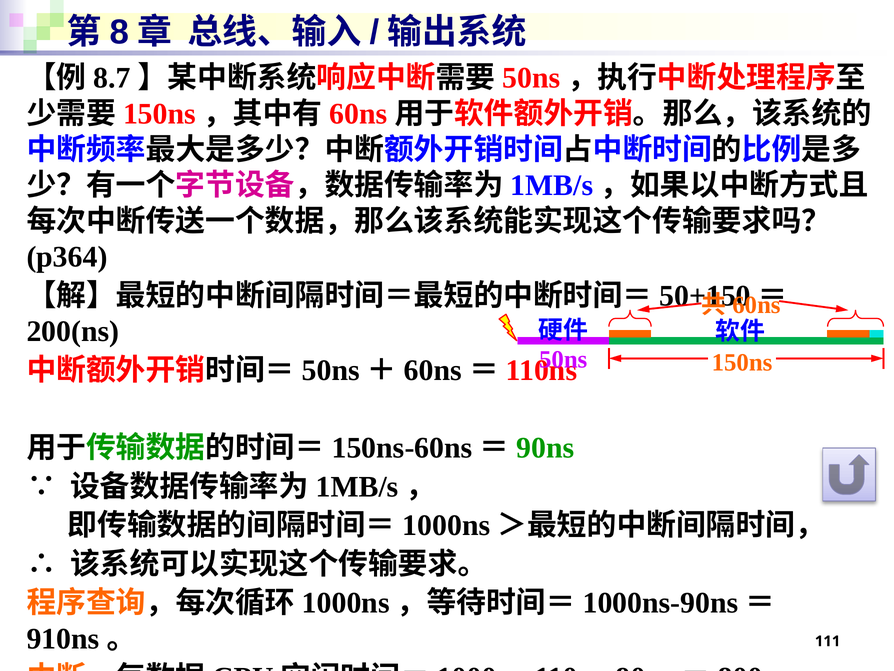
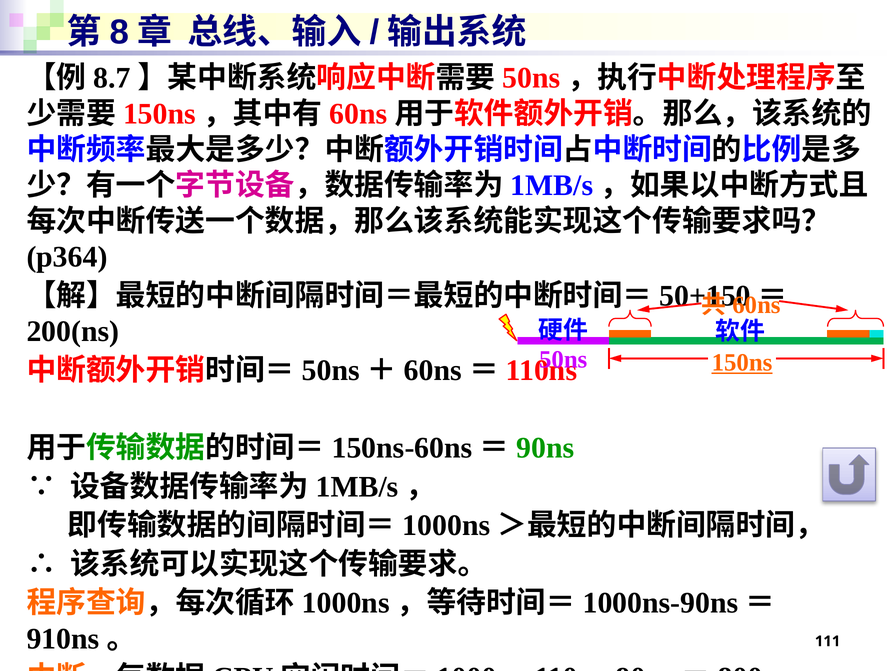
150ns underline: none -> present (742, 362)
